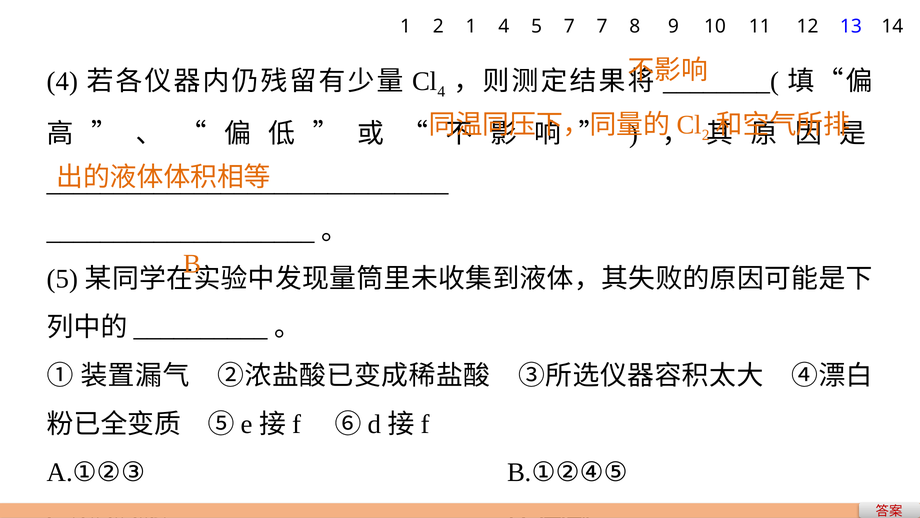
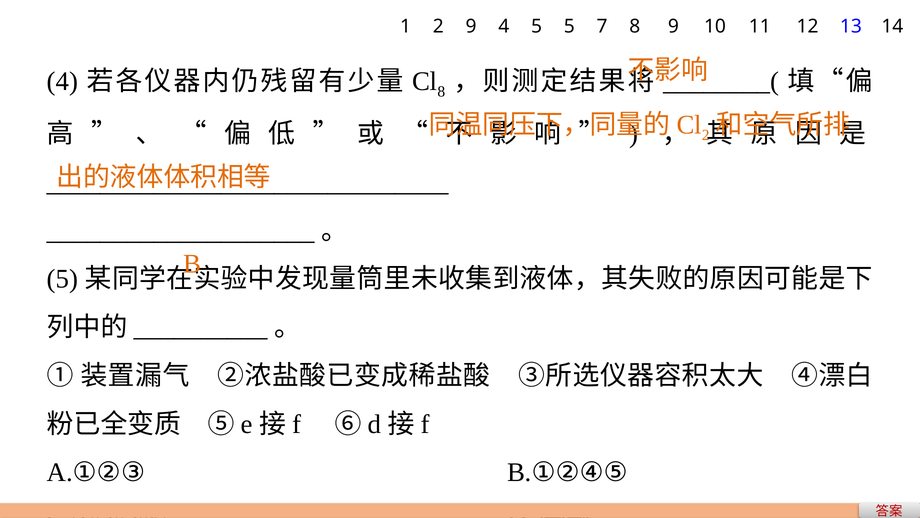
2 1: 1 -> 9 (471, 26)
5 7: 7 -> 5 (569, 26)
4: 4 -> 8 (441, 92)
